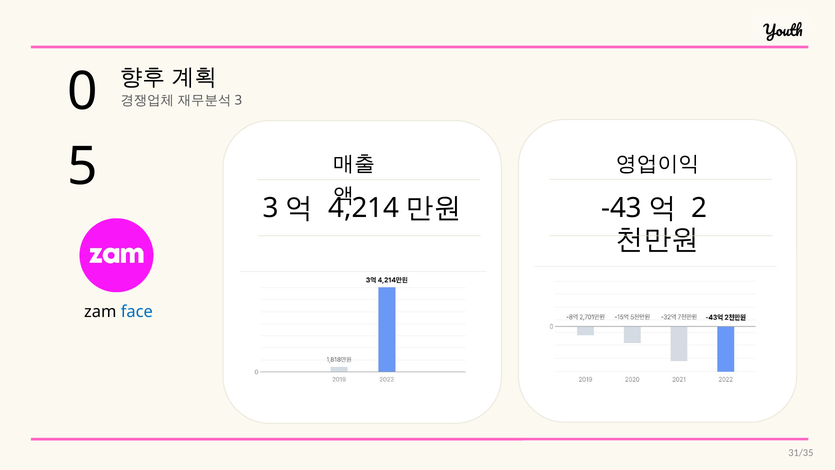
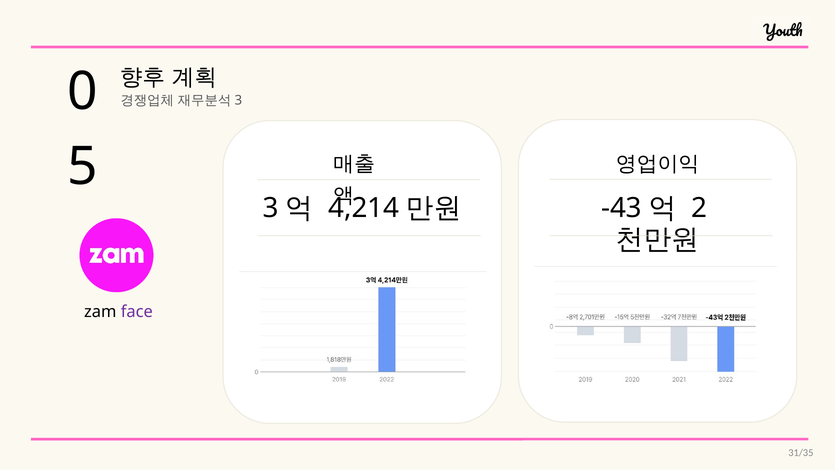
face colour: blue -> purple (137, 311)
